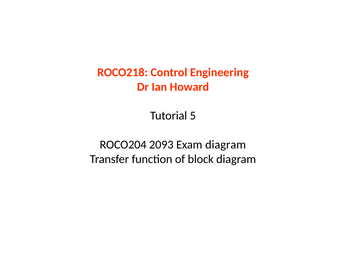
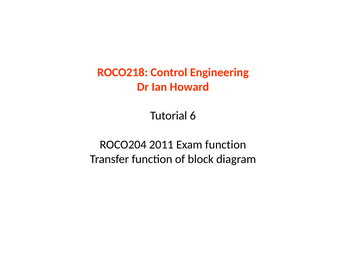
5: 5 -> 6 (193, 116)
2093: 2093 -> 2011 (161, 144)
Exam diagram: diagram -> function (226, 144)
